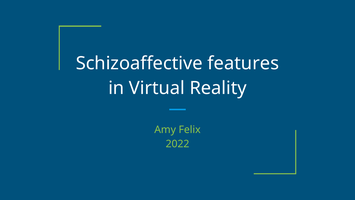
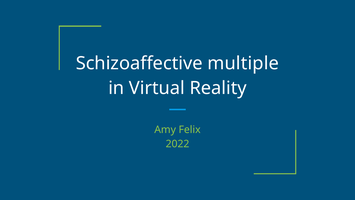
features: features -> multiple (243, 63)
